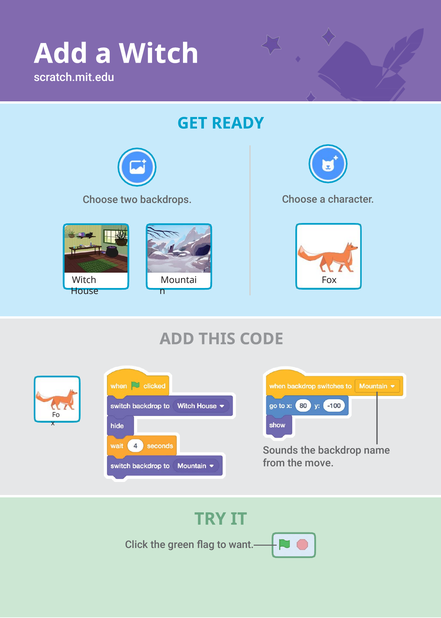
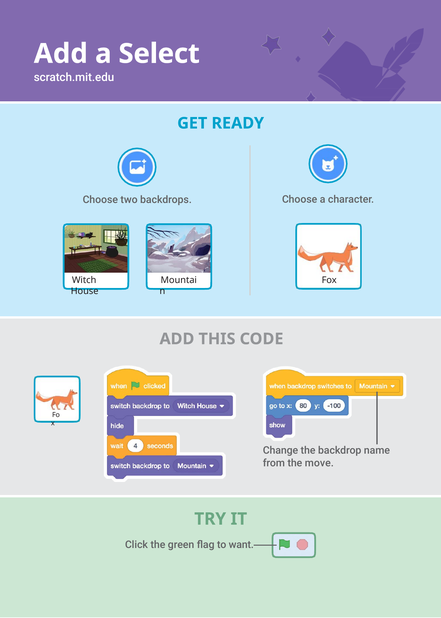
a Witch: Witch -> Select (159, 54)
Sounds: Sounds -> Change (280, 450)
